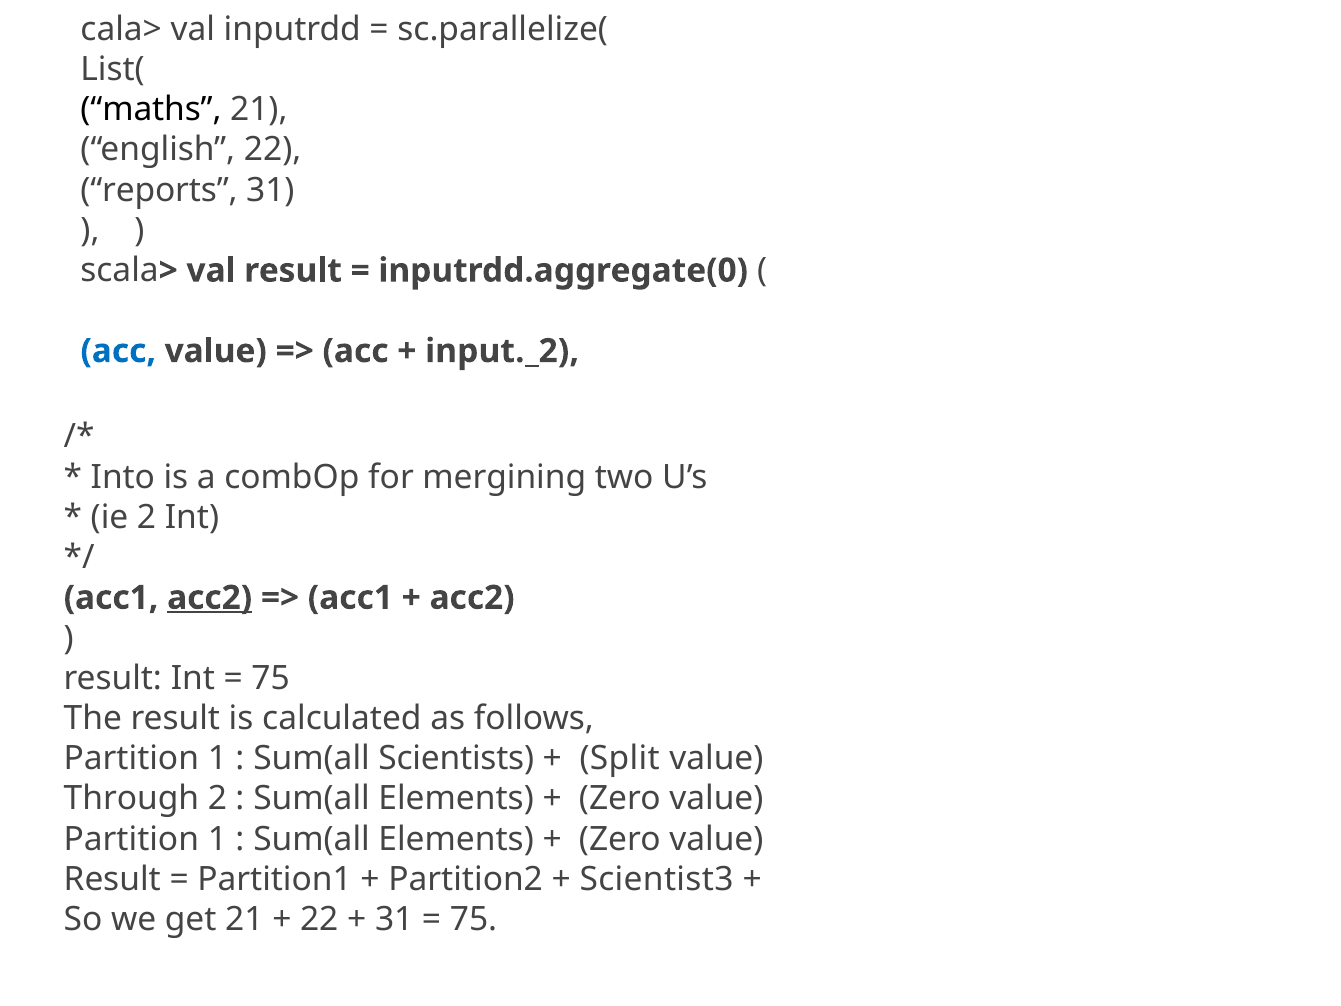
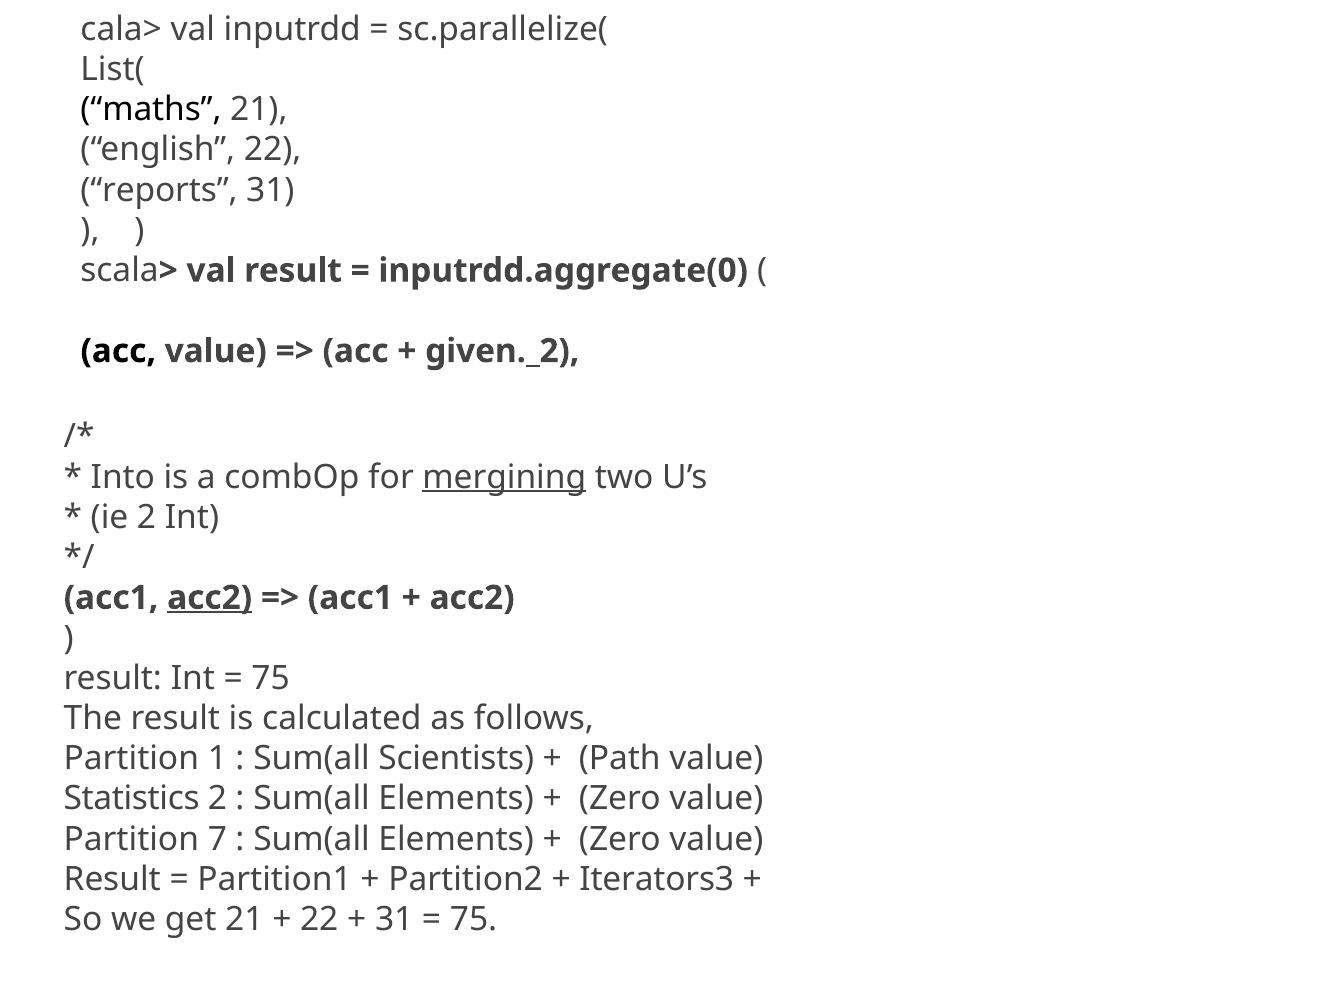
acc colour: blue -> black (118, 351)
input._2: input._2 -> given._2 (502, 351)
mergining underline: none -> present (504, 477)
Split: Split -> Path (620, 758)
Through: Through -> Statistics (132, 799)
1: 1 -> 7 (217, 839)
Scientist3: Scientist3 -> Iterators3 (657, 879)
